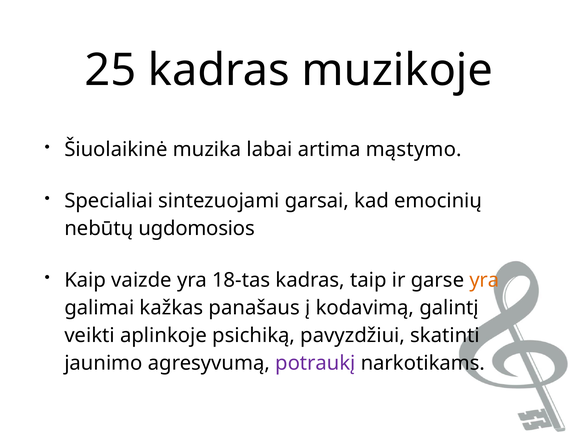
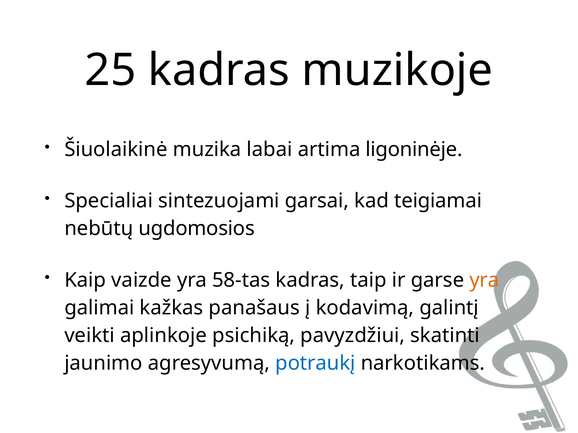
mąstymo: mąstymo -> ligoninėje (414, 150)
emocinių: emocinių -> teigiamai (438, 201)
18-tas: 18-tas -> 58-tas (241, 280)
potraukį colour: purple -> blue (315, 363)
